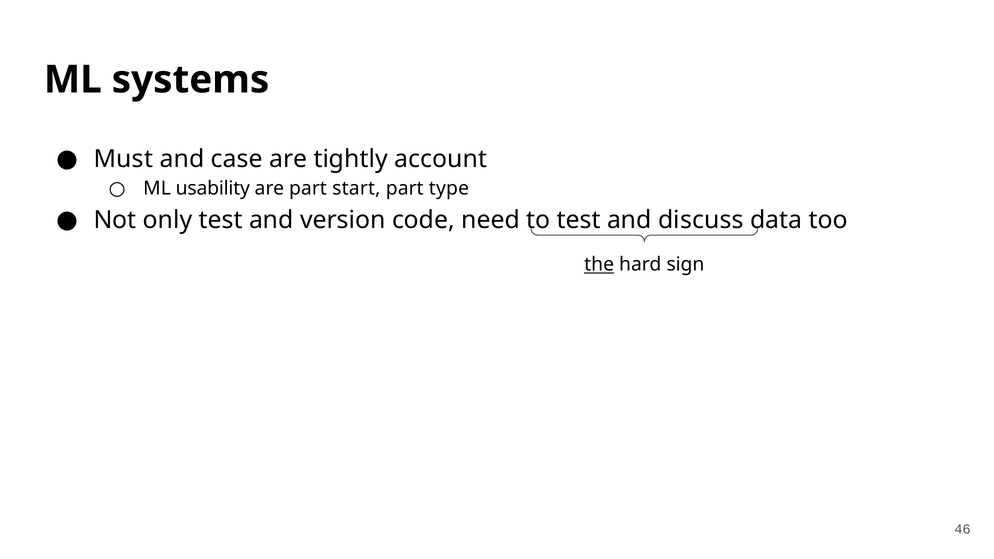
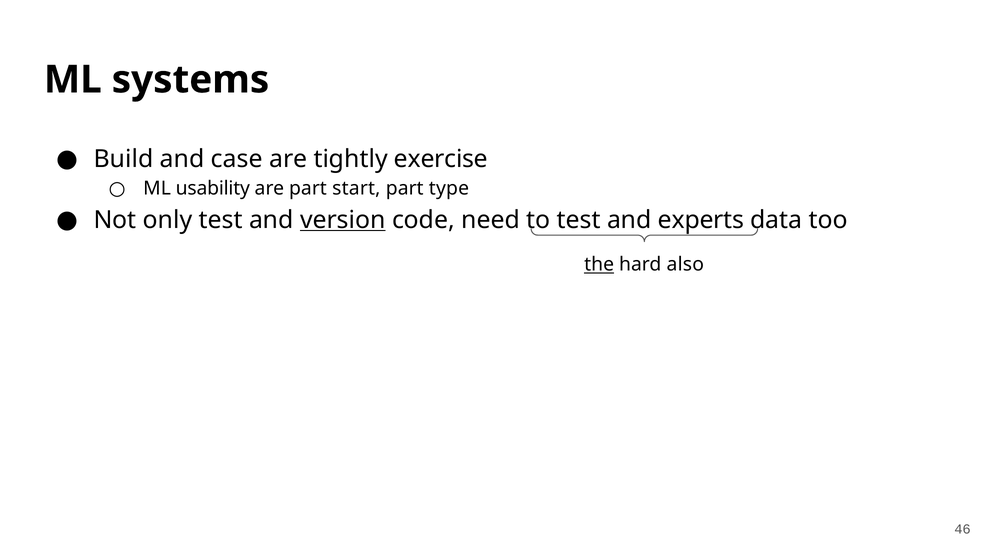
Must: Must -> Build (123, 159)
account: account -> exercise (441, 159)
version underline: none -> present (343, 220)
discuss: discuss -> experts (701, 220)
sign: sign -> also (685, 265)
